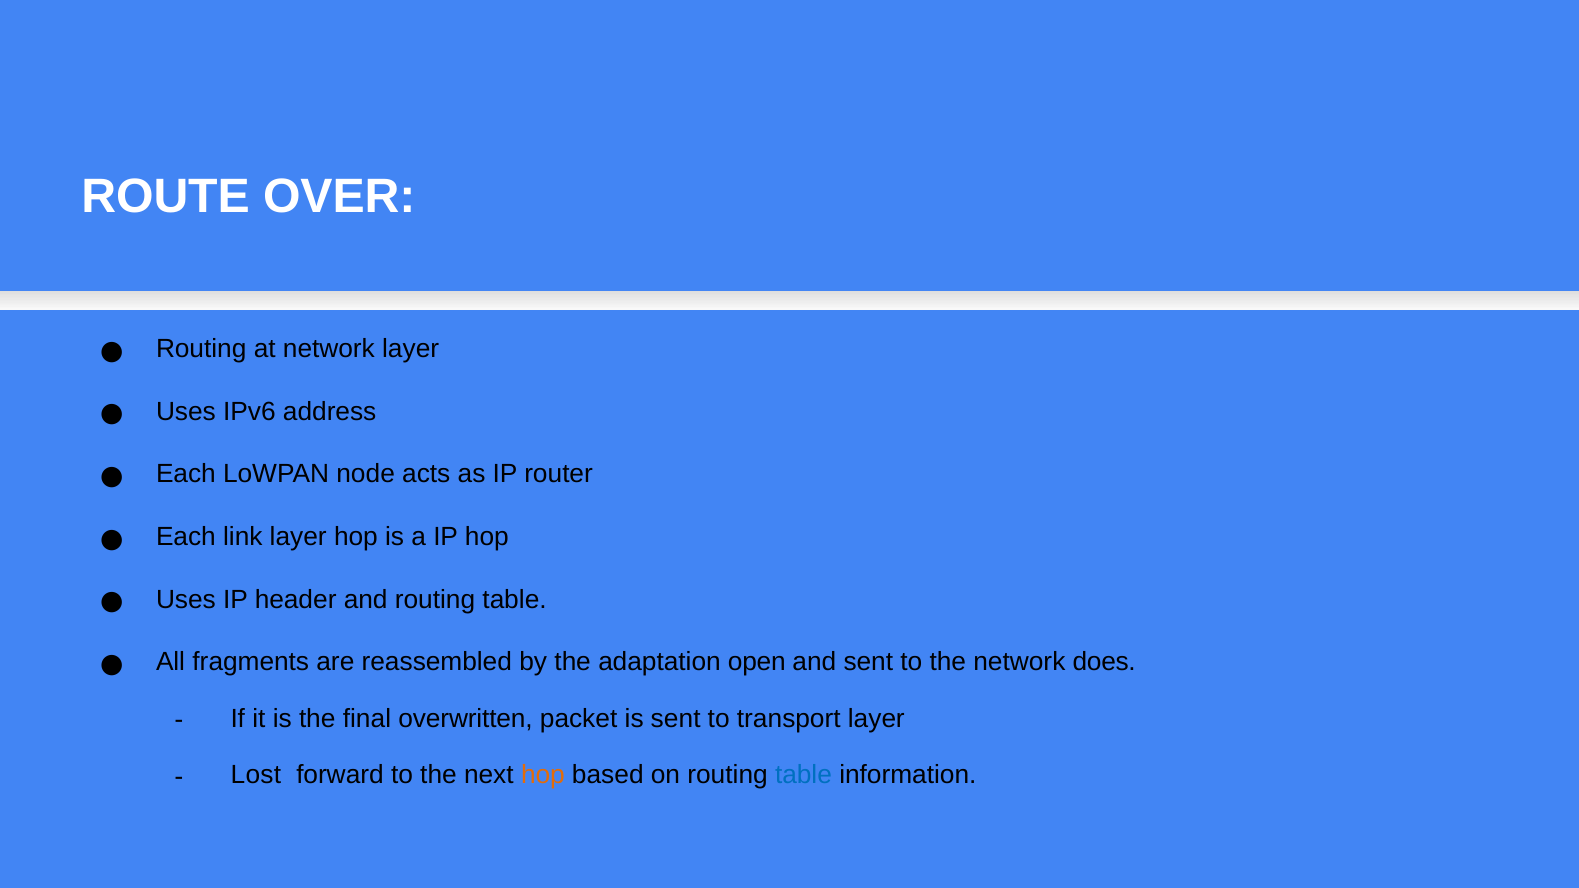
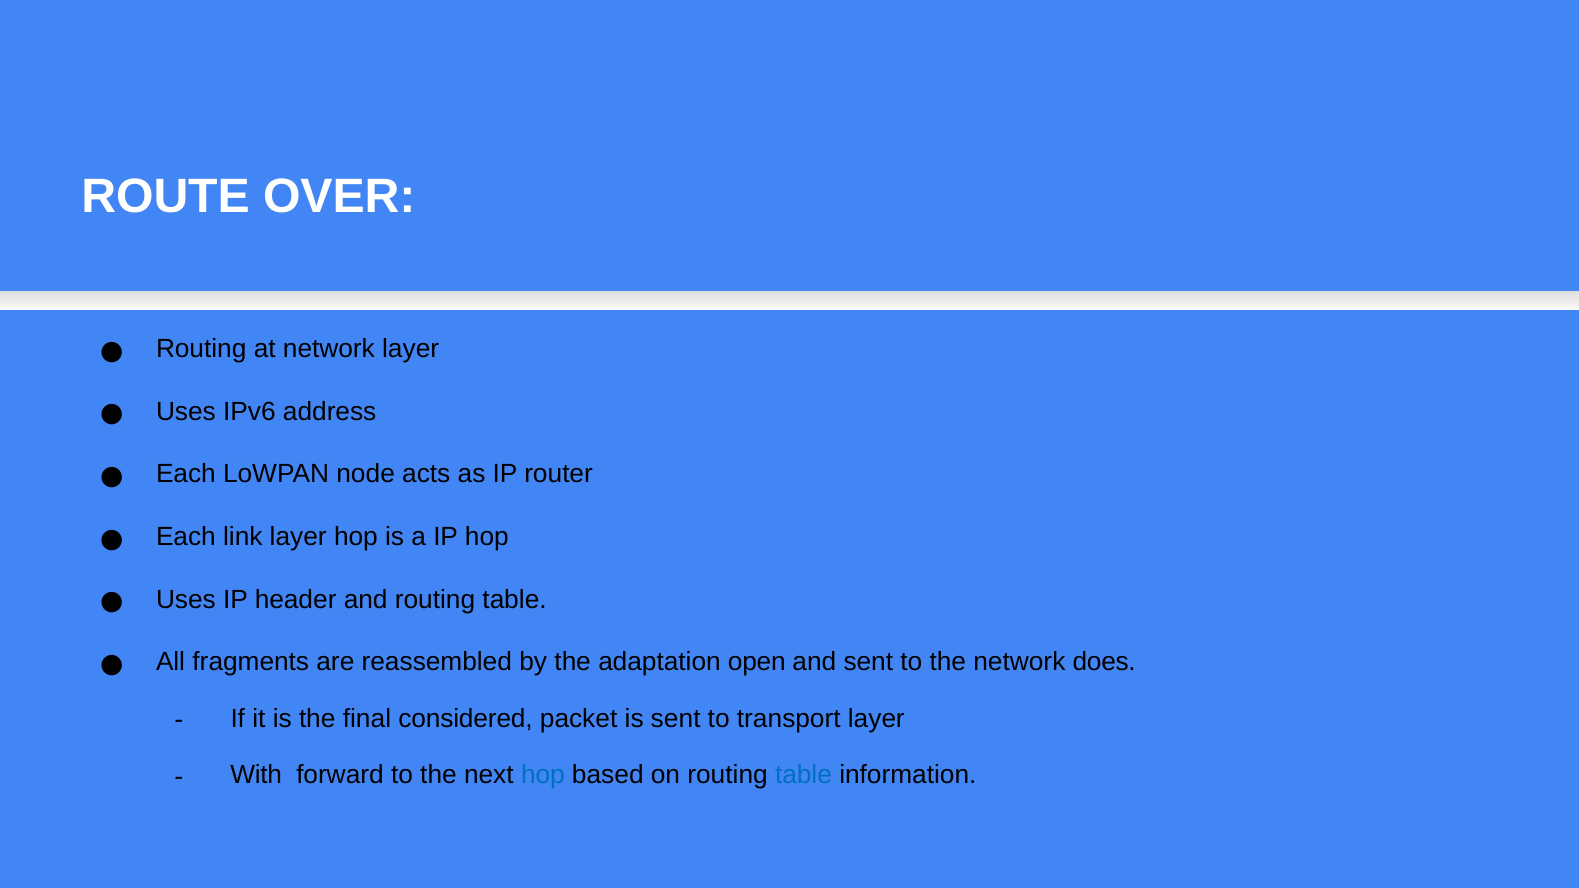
overwritten: overwritten -> considered (466, 719)
Lost: Lost -> With (256, 775)
hop colour: orange -> blue (543, 775)
